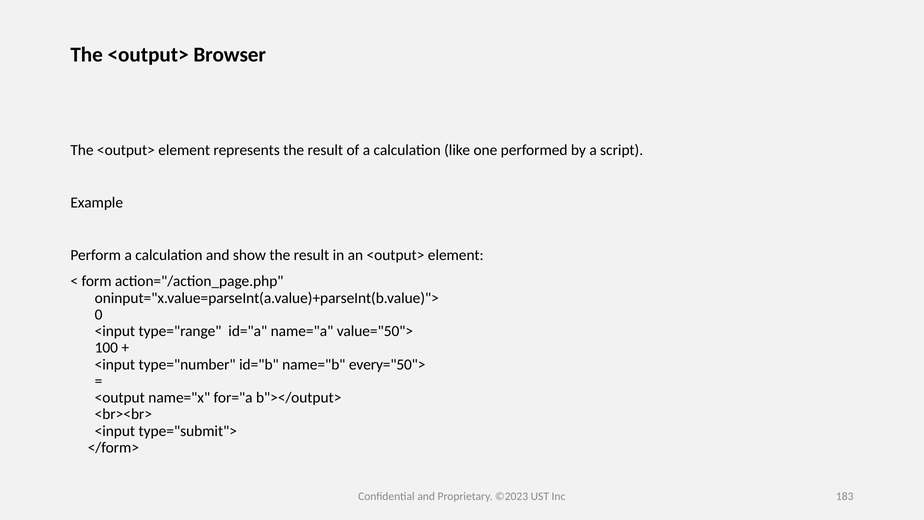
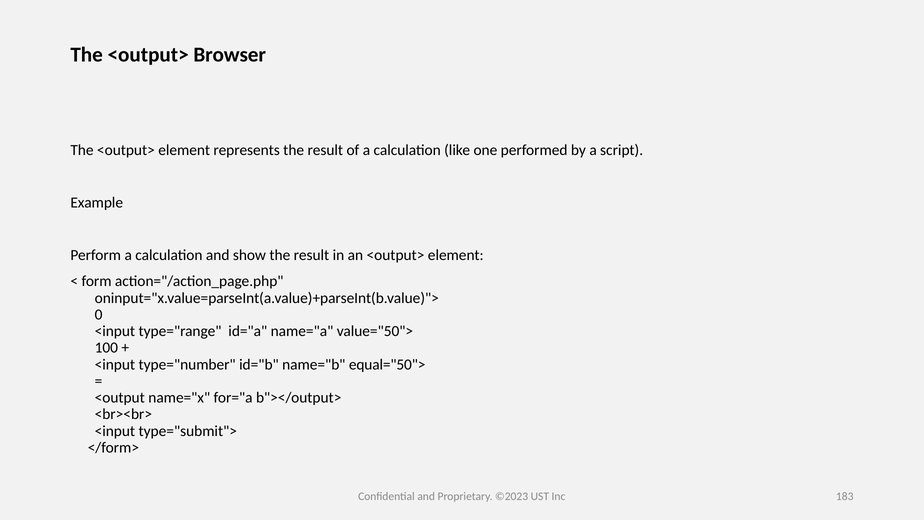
every="50">: every="50"> -> equal="50"> (387, 364)
